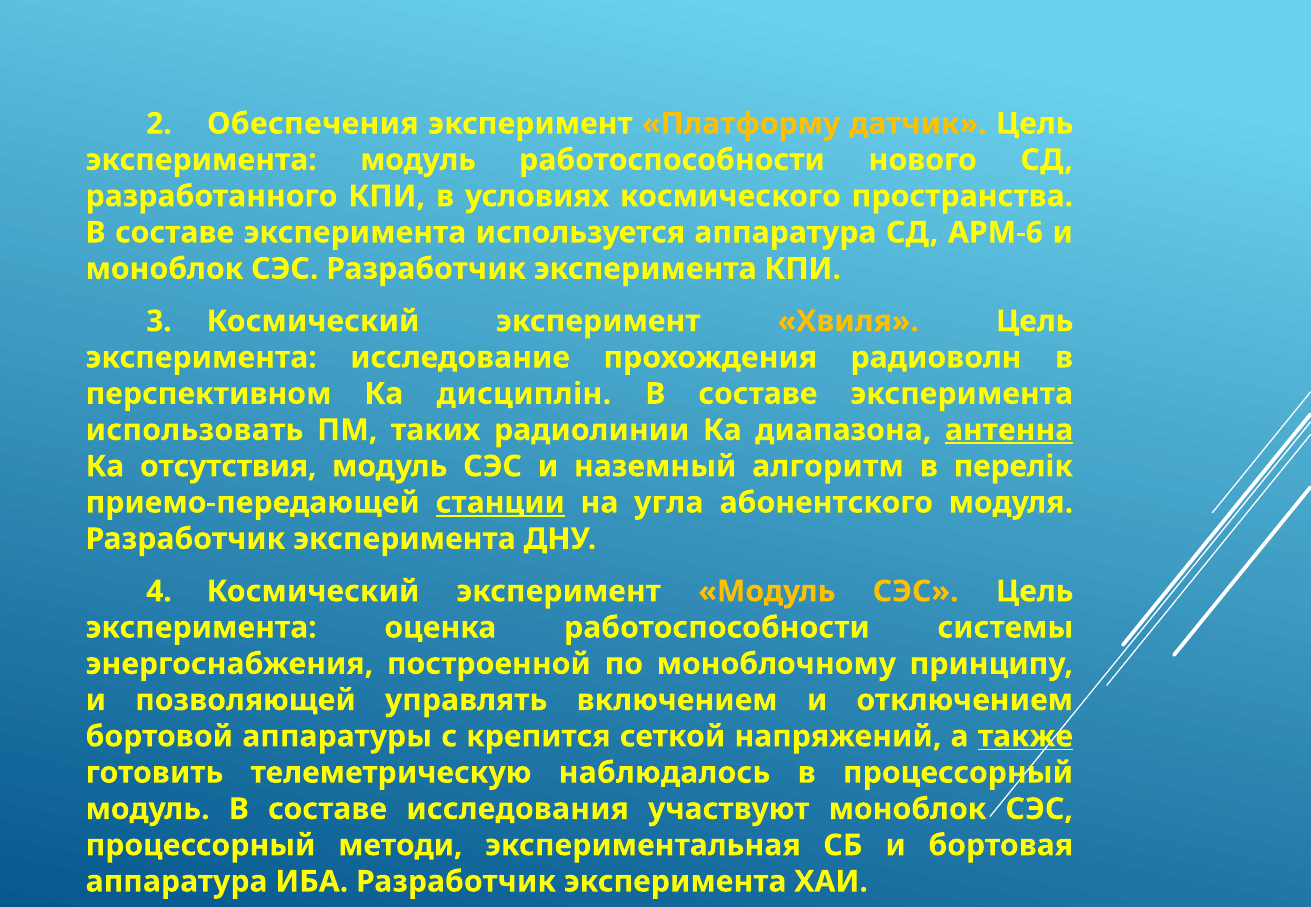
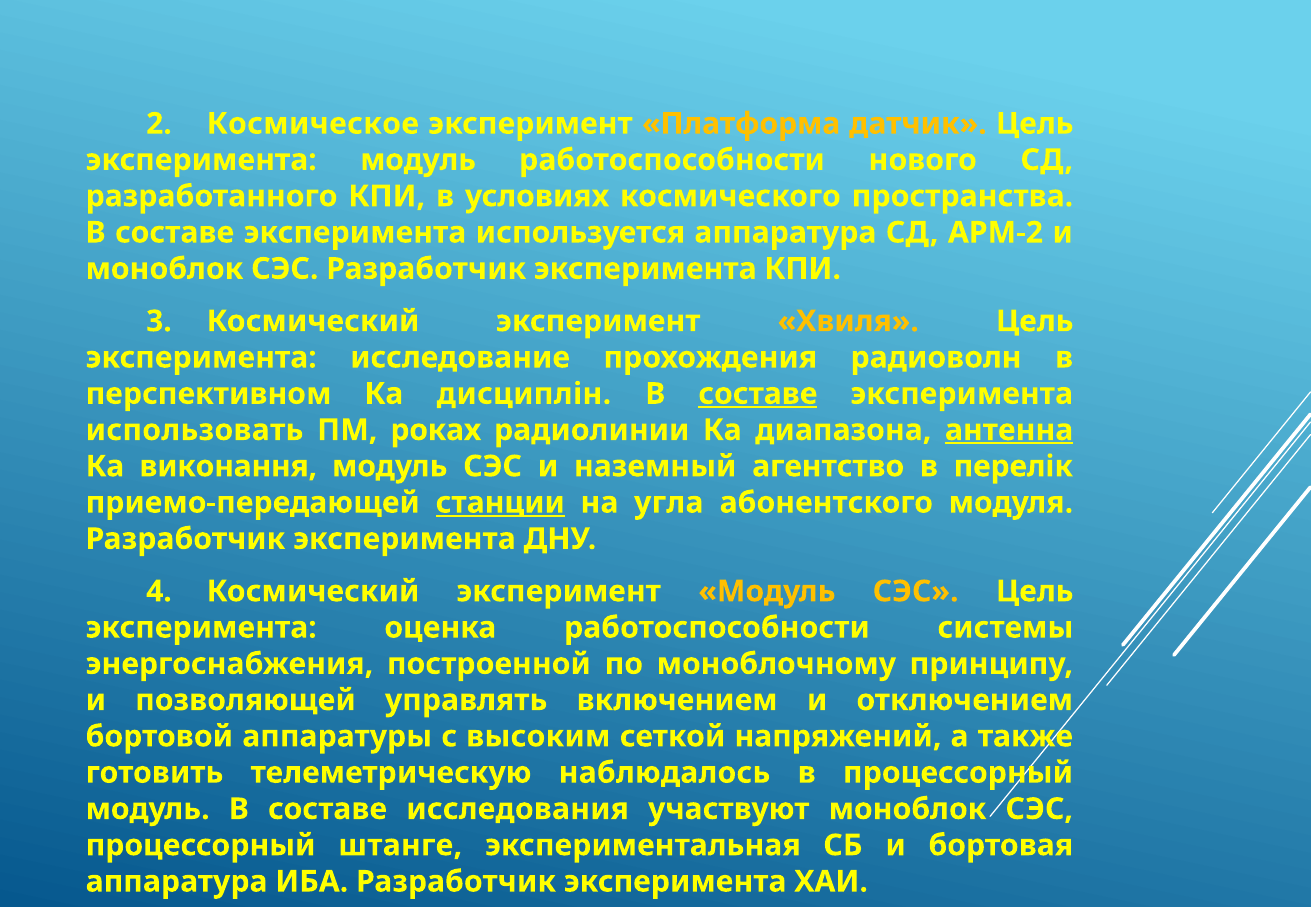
Обеспечения: Обеспечения -> Космическое (313, 124)
Платформу: Платформу -> Платформа (741, 124)
АРМ-6: АРМ-6 -> АРМ-2 (996, 233)
составе underline: none -> present (758, 394)
таких: таких -> роках (436, 430)
отсутствия: отсутствия -> виконання (228, 467)
алгоритм: алгоритм -> агентство (828, 467)
крепится: крепится -> высоким (538, 737)
также underline: present -> none (1025, 737)
методи: методи -> штанге (400, 846)
